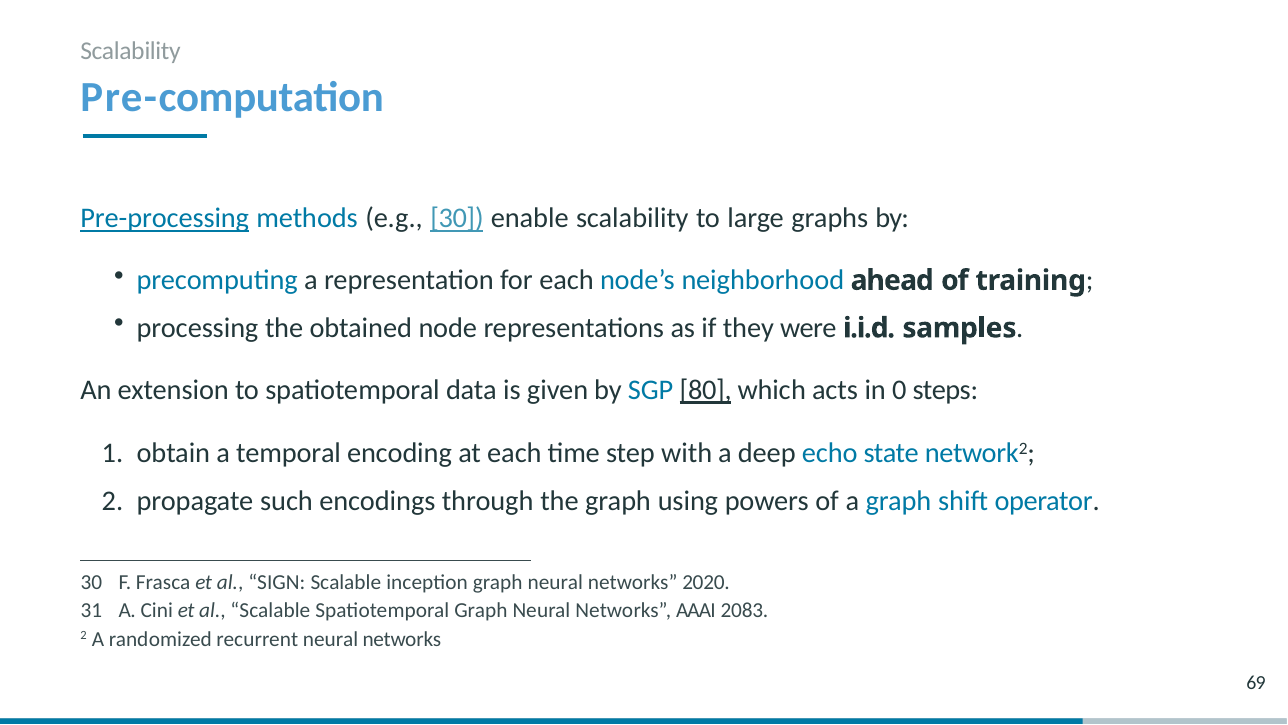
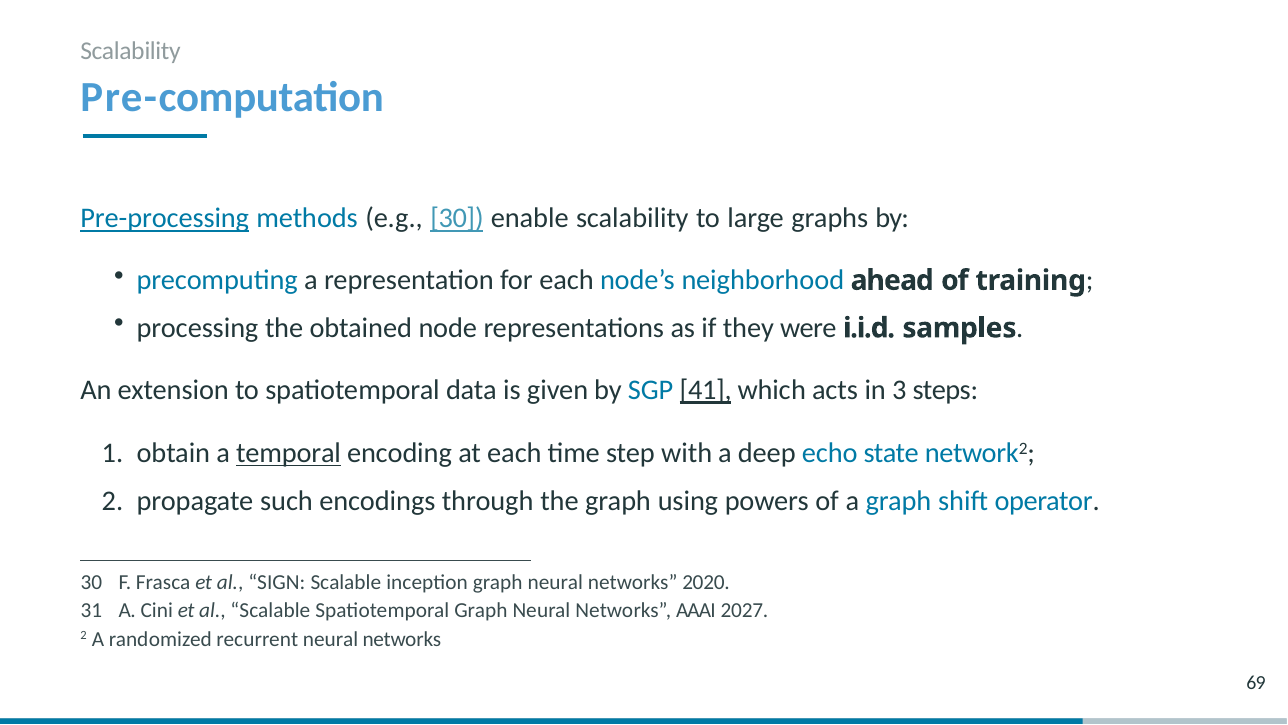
80: 80 -> 41 (706, 390)
0: 0 -> 3 (899, 390)
temporal underline: none -> present (289, 453)
2083: 2083 -> 2027 (744, 611)
